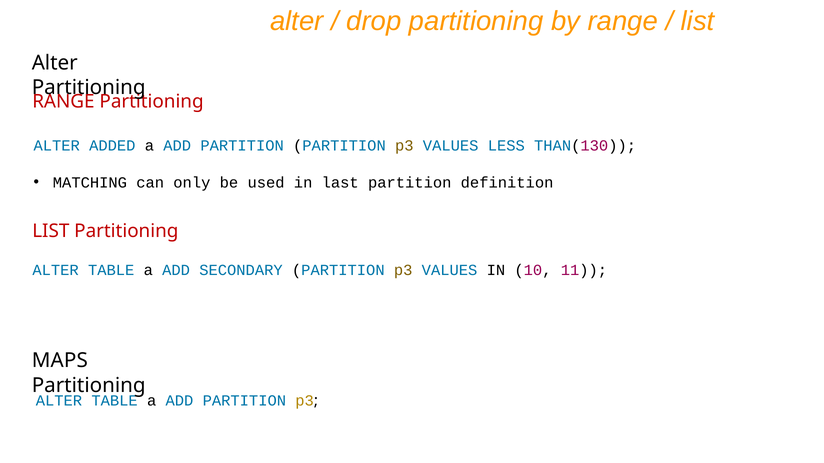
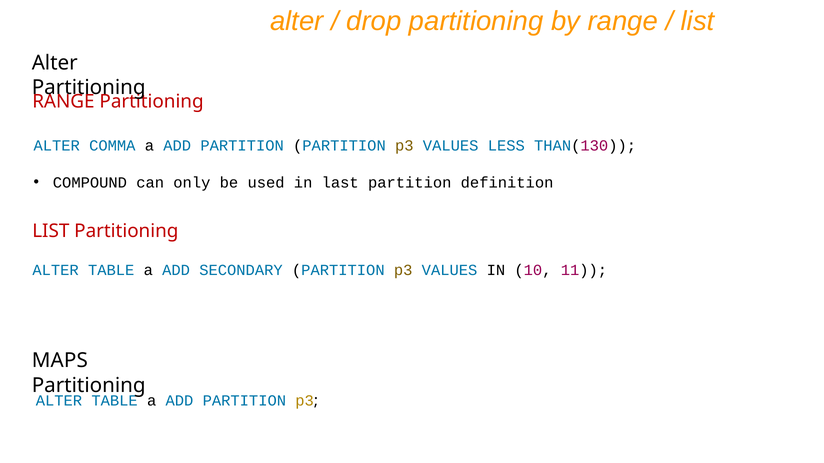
ADDED: ADDED -> COMMA (112, 146)
MATCHING: MATCHING -> COMPOUND (90, 183)
